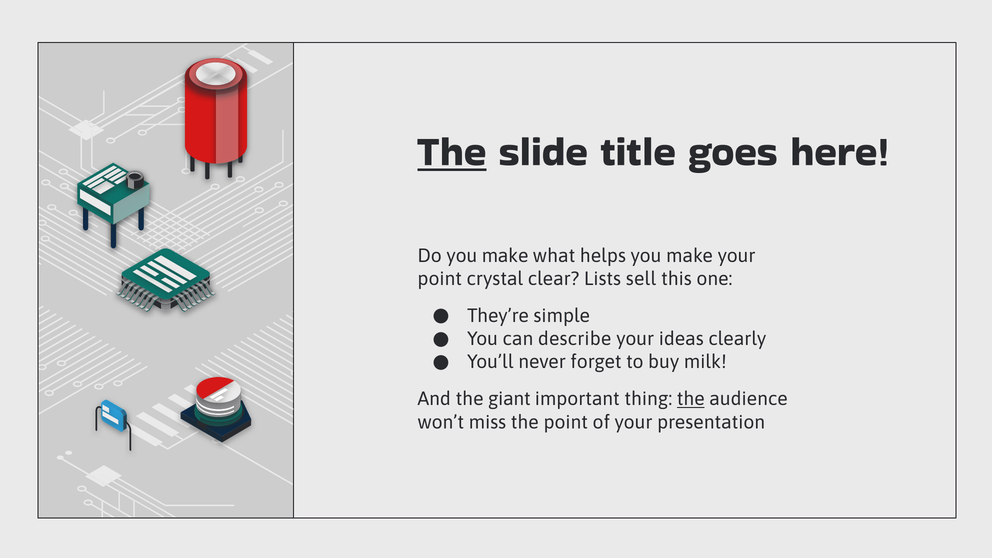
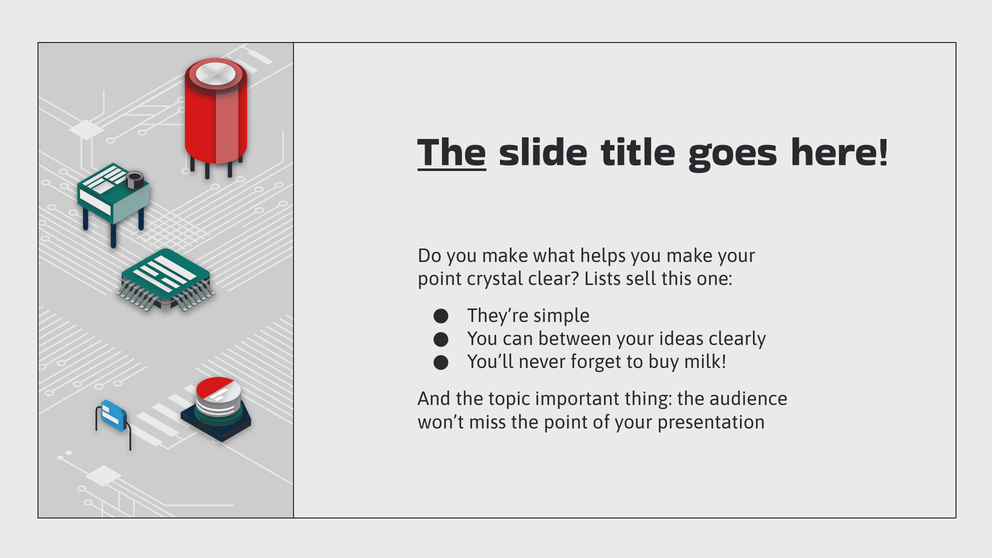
describe: describe -> between (575, 339)
giant: giant -> topic (509, 399)
the underline: present -> none (691, 399)
